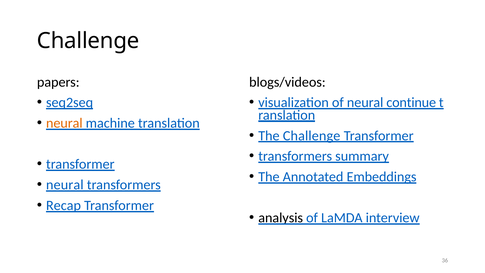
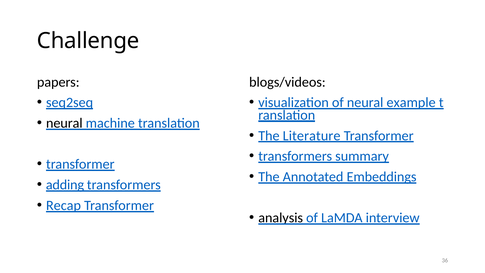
continue: continue -> example (411, 103)
neural colour: orange -> black (64, 123)
The Challenge: Challenge -> Literature (312, 136)
neural: neural -> adding (65, 185)
